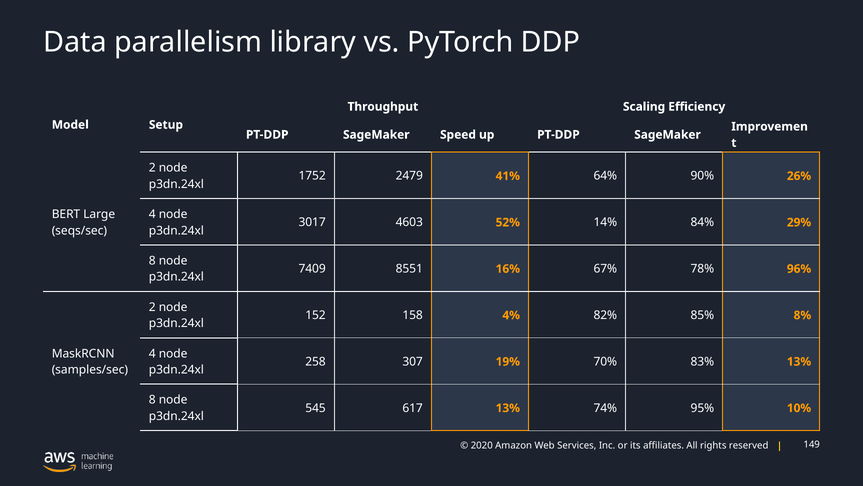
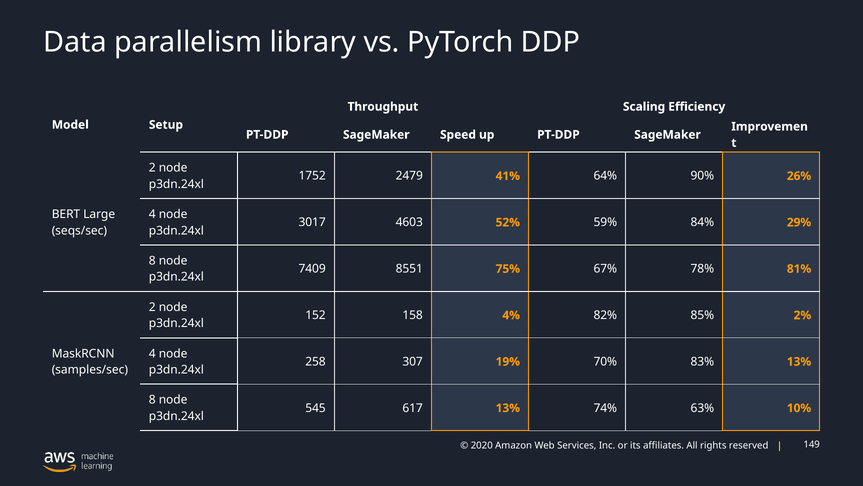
14%: 14% -> 59% (605, 222)
16%: 16% -> 75% (508, 269)
96%: 96% -> 81% (799, 269)
8%: 8% -> 2% (802, 315)
95%: 95% -> 63% (702, 408)
